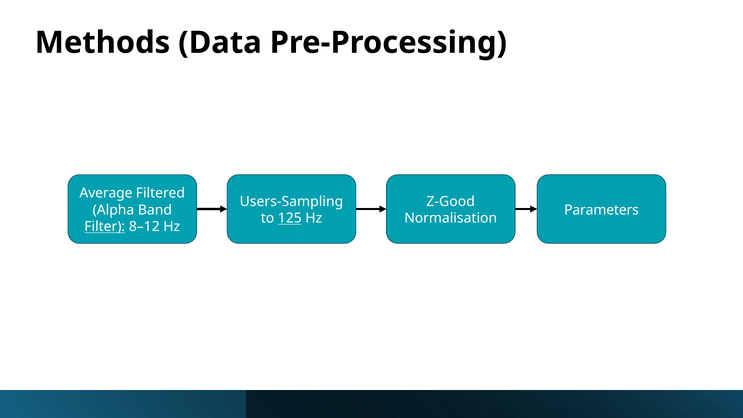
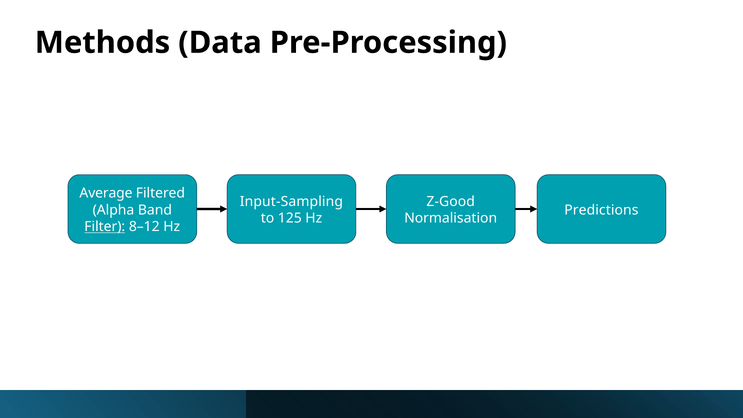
Users-Sampling: Users-Sampling -> Input-Sampling (291, 202)
Parameters: Parameters -> Predictions (601, 210)
125 underline: present -> none (290, 218)
